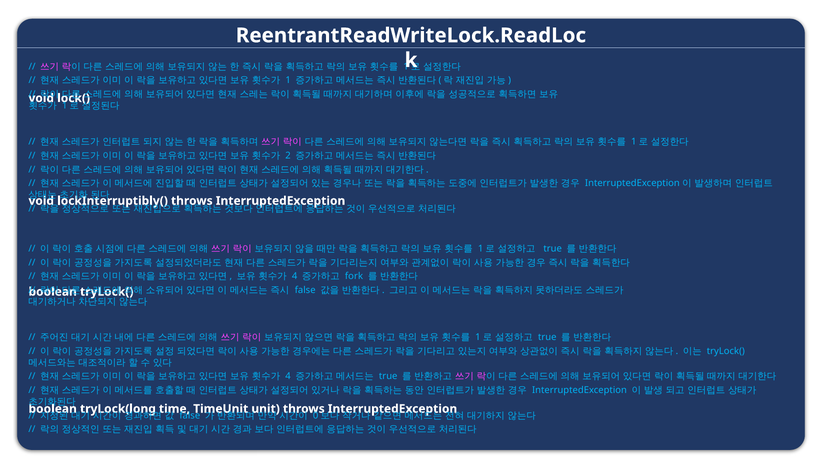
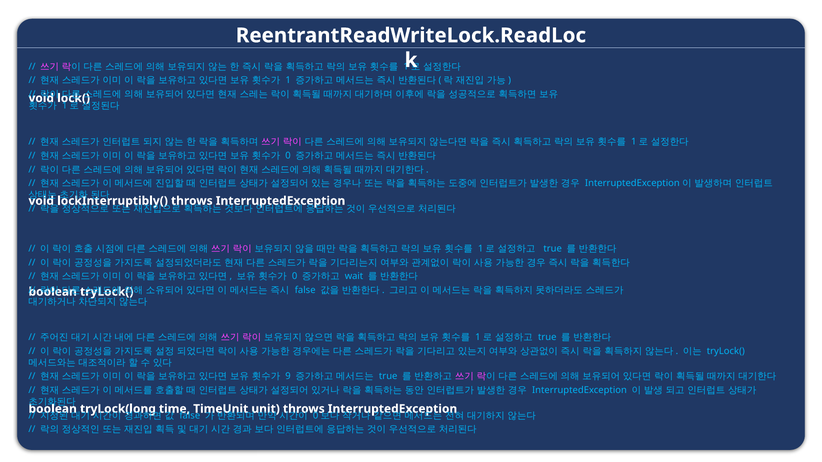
2: 2 -> 0 (288, 156)
4: 4 -> 0 (295, 276)
fork: fork -> wait (354, 276)
4: 4 -> 9 (288, 377)
